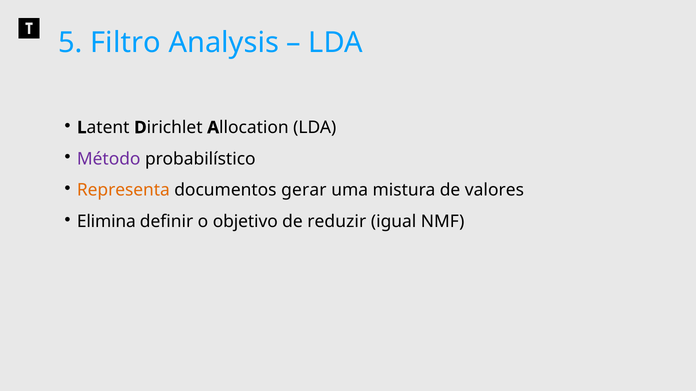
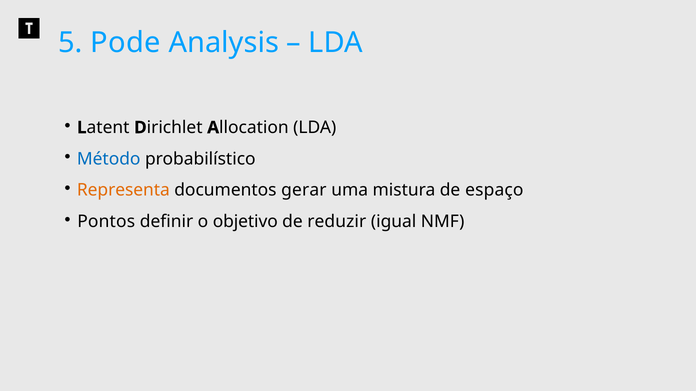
Filtro: Filtro -> Pode (126, 43)
Método colour: purple -> blue (109, 159)
valores: valores -> espaço (494, 190)
Elimina: Elimina -> Pontos (106, 222)
